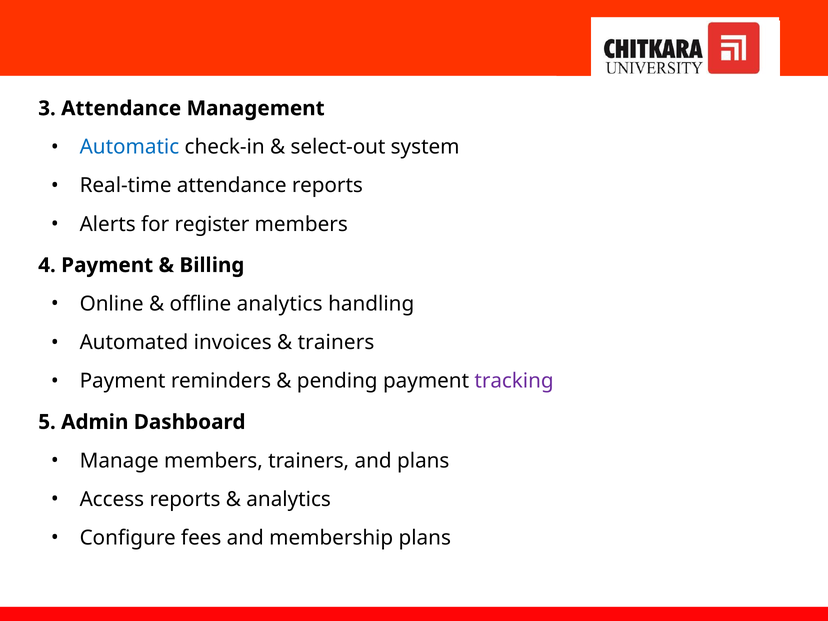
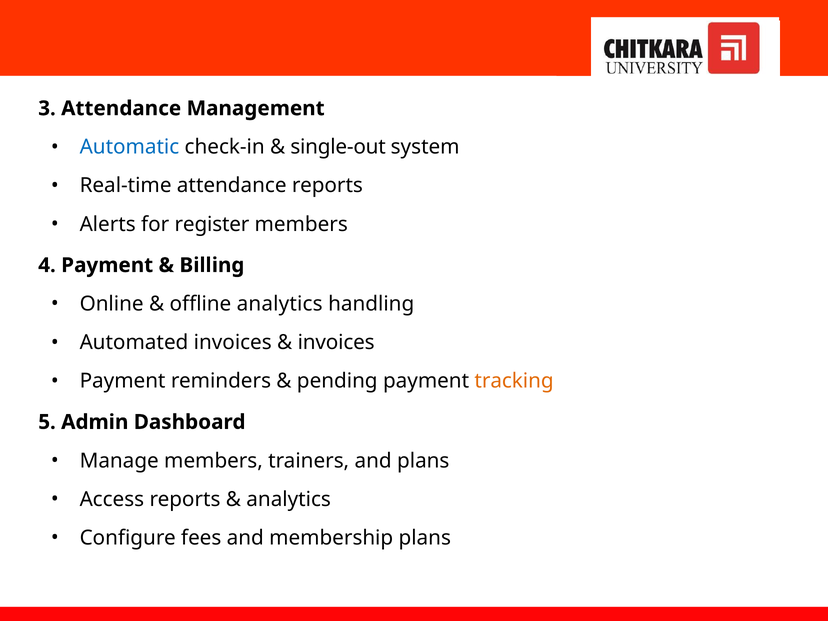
select-out: select-out -> single-out (338, 147)
trainers: trainers -> invoices (336, 342)
tracking colour: purple -> orange (514, 381)
